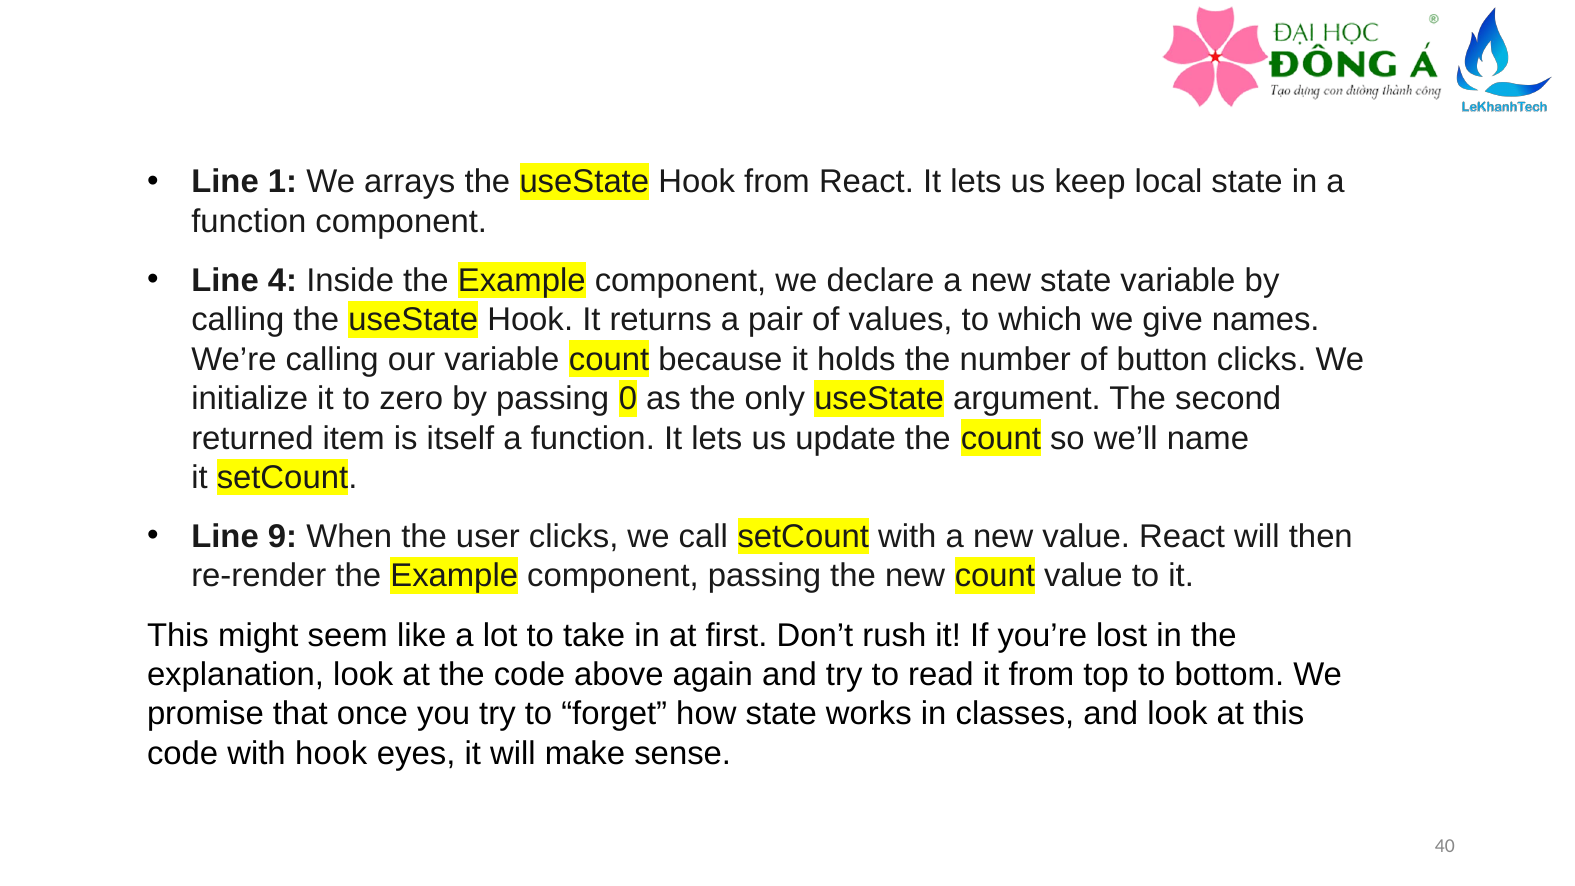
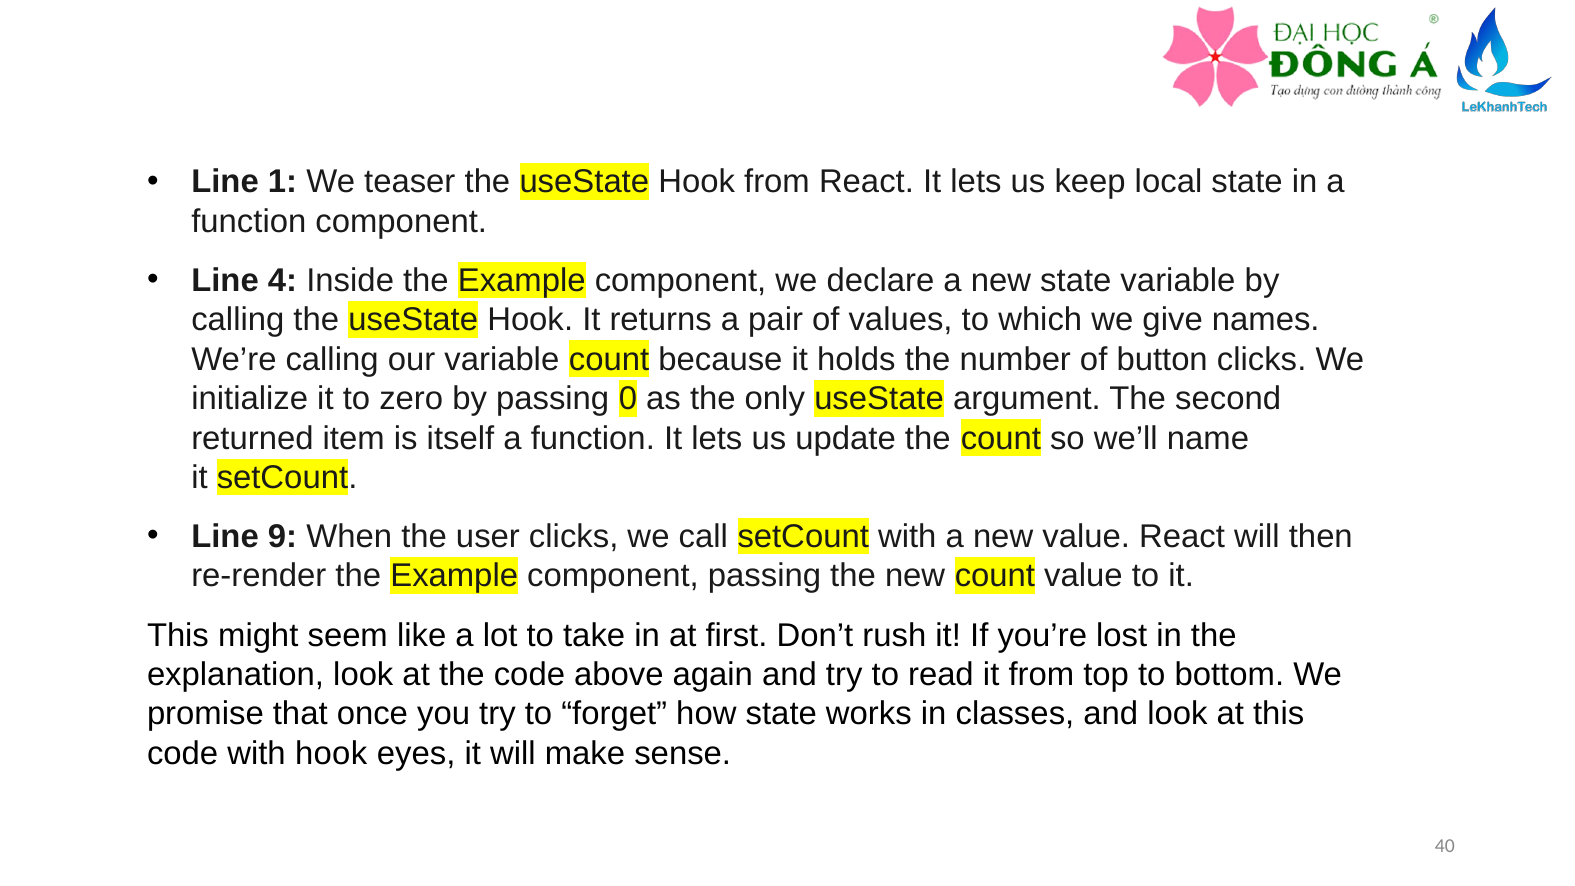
arrays: arrays -> teaser (410, 182)
